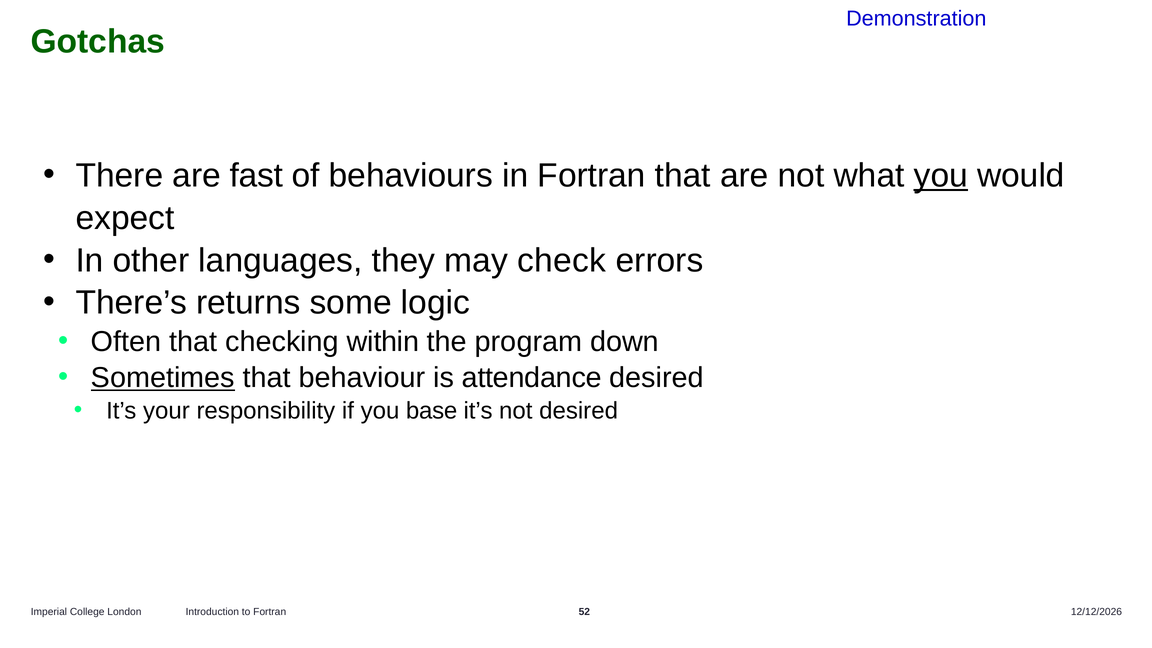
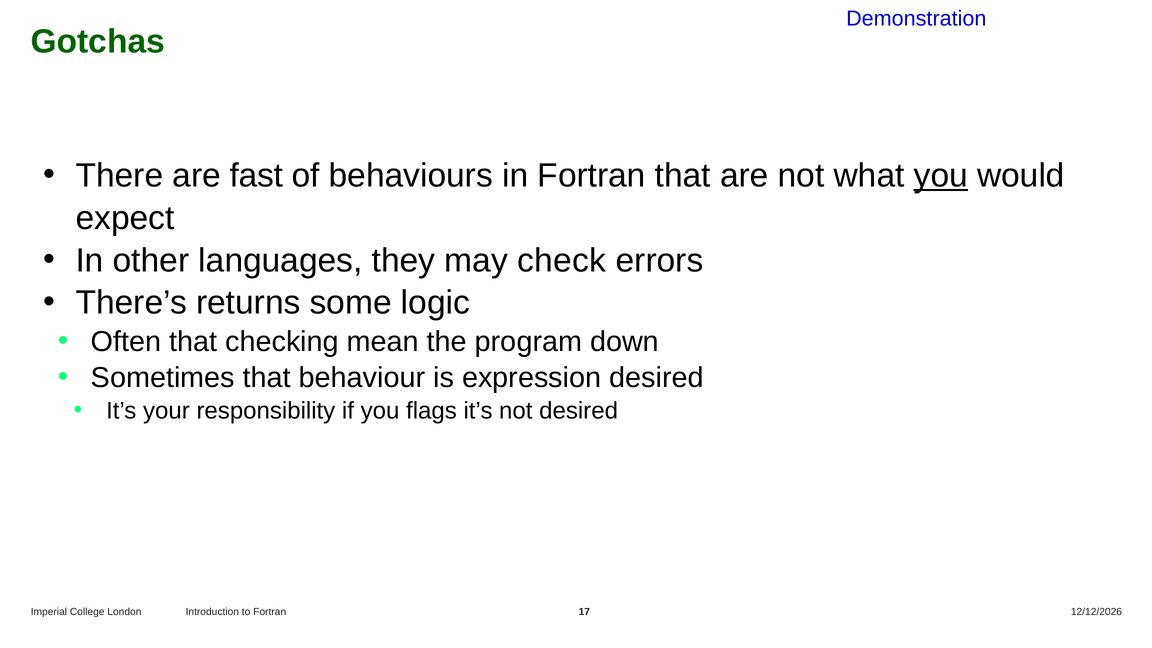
within: within -> mean (383, 342)
Sometimes underline: present -> none (163, 378)
attendance: attendance -> expression (532, 378)
base: base -> flags (431, 411)
52: 52 -> 17 (584, 612)
